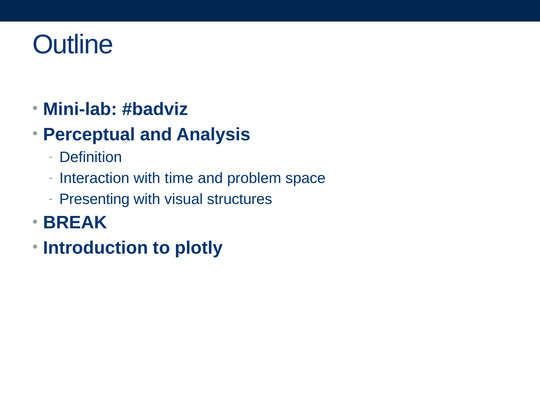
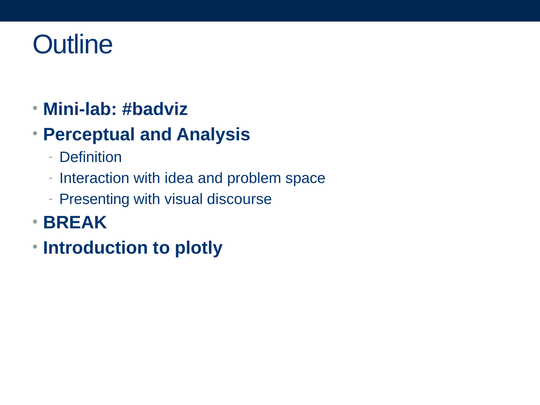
time: time -> idea (179, 178)
structures: structures -> discourse (239, 199)
